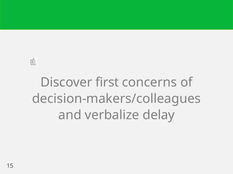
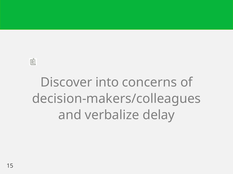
first: first -> into (107, 83)
